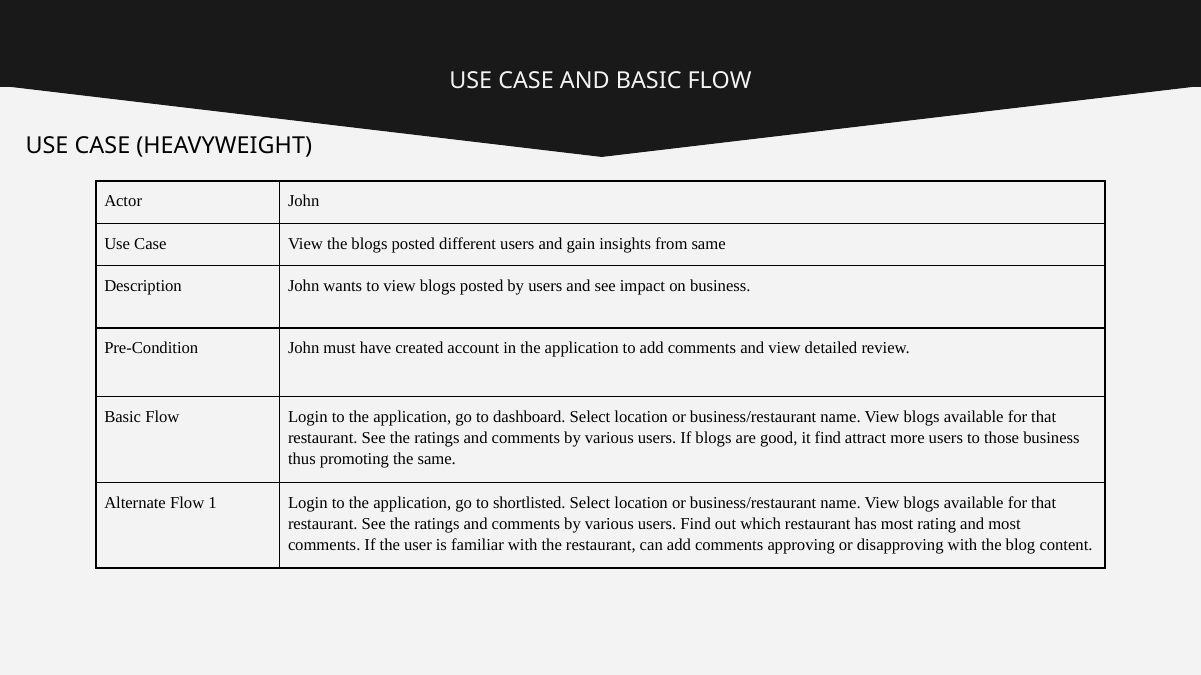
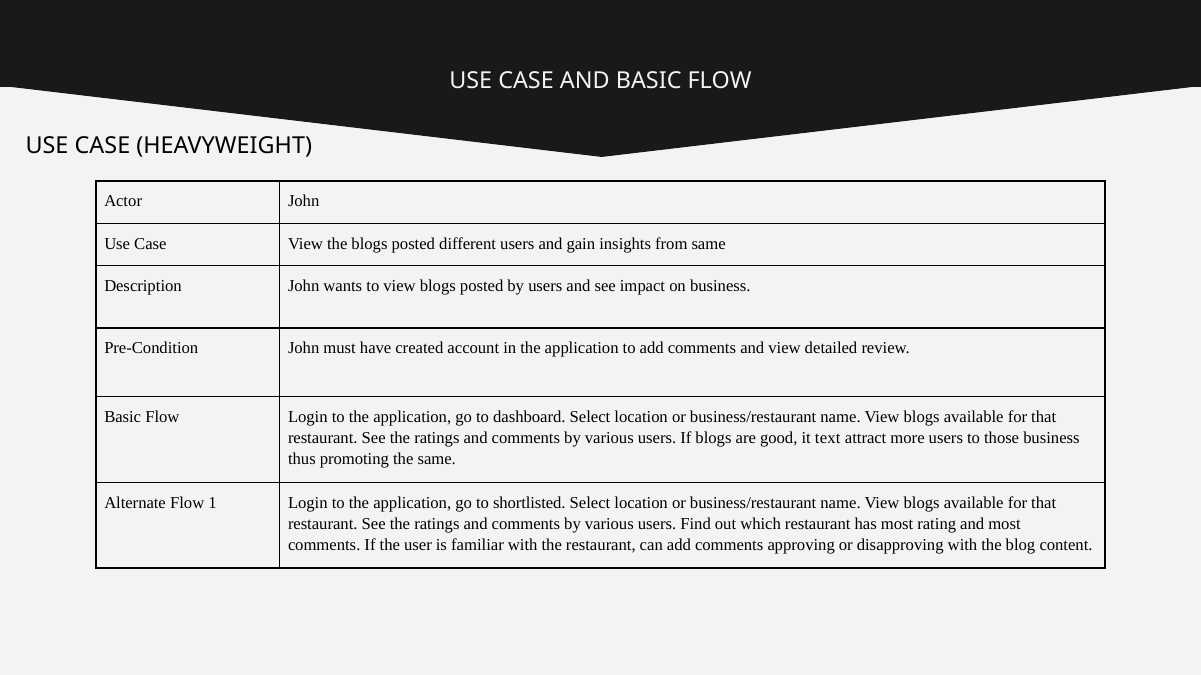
it find: find -> text (828, 438)
